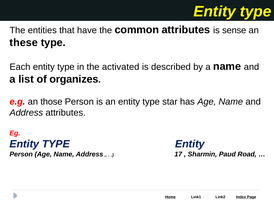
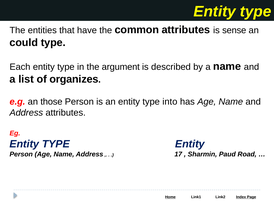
these: these -> could (24, 43)
activated: activated -> argument (121, 67)
star: star -> into (170, 102)
